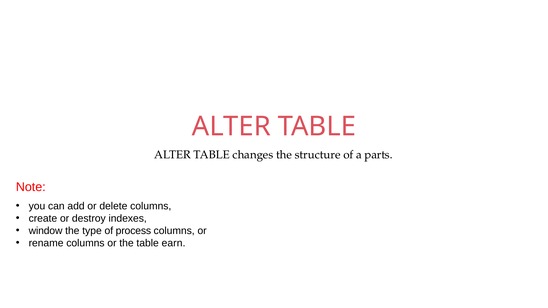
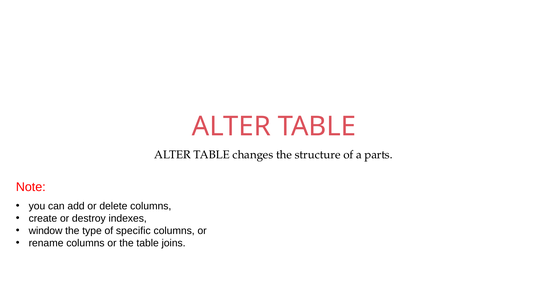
process: process -> specific (133, 231)
earn: earn -> joins (174, 243)
